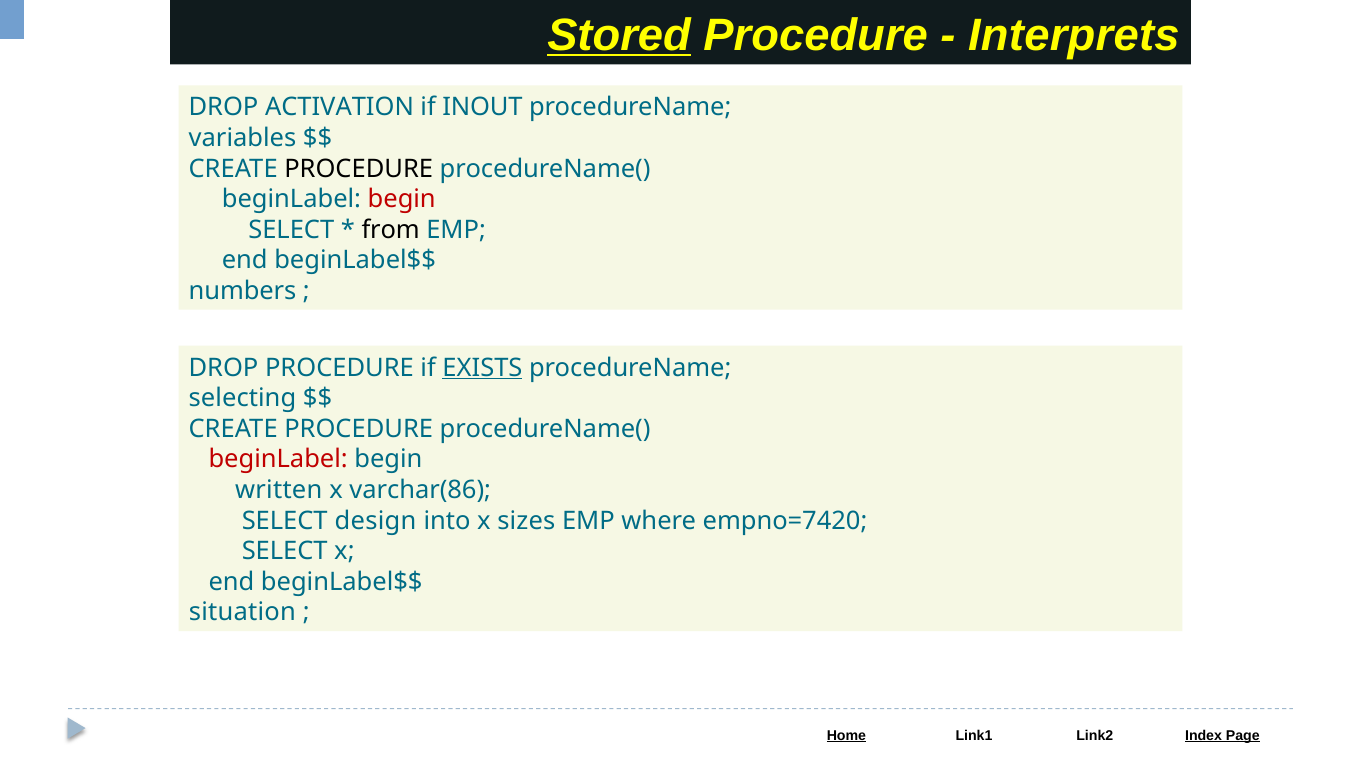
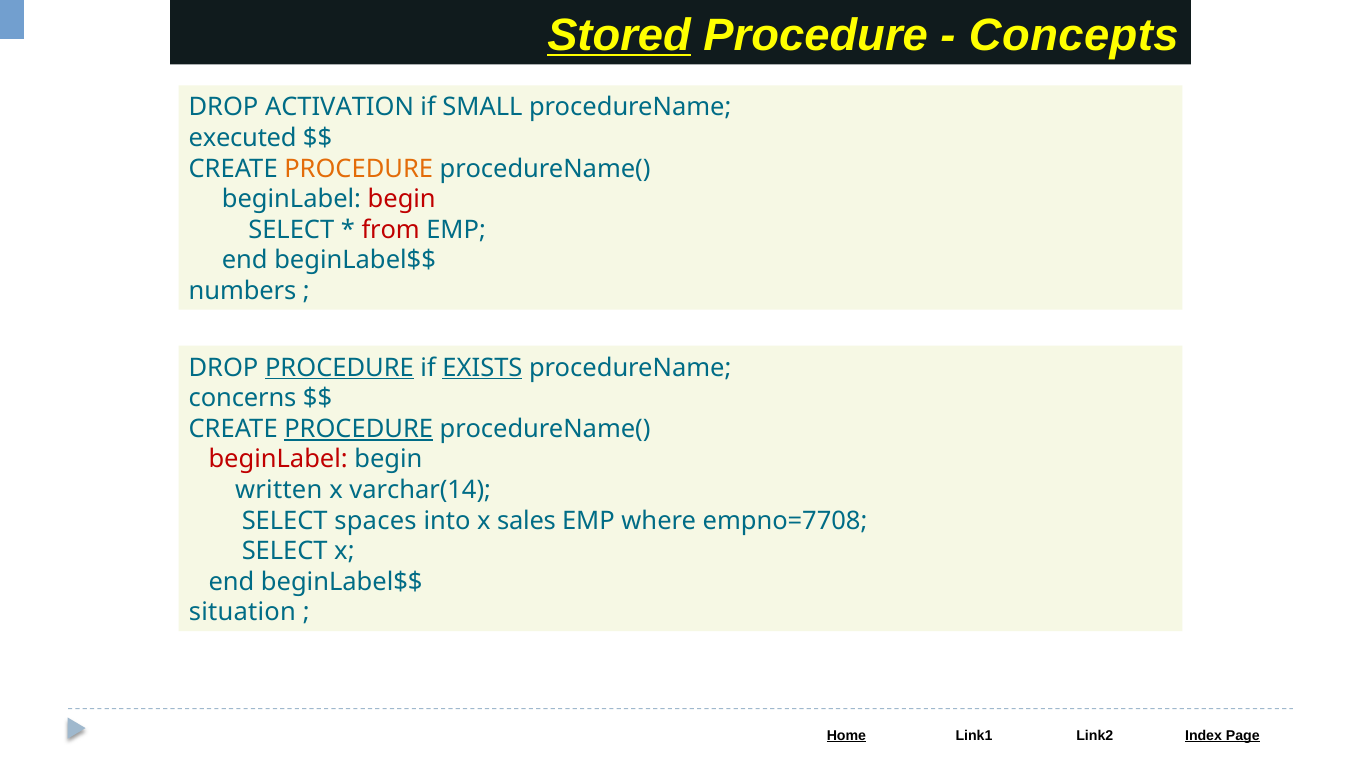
Interprets: Interprets -> Concepts (1074, 35)
INOUT: INOUT -> SMALL (482, 108)
variables: variables -> executed (243, 138)
PROCEDURE colour: black -> orange (359, 169)
from colour: black -> red (391, 230)
PROCEDURE underline: none -> present (339, 368)
selecting: selecting -> concerns (243, 399)
PROCEDURE underline: none -> present (359, 429)
varchar(86: varchar(86 -> varchar(14 (420, 490)
design: design -> spaces (375, 521)
sizes: sizes -> sales (527, 521)
empno=7420: empno=7420 -> empno=7708 (785, 521)
